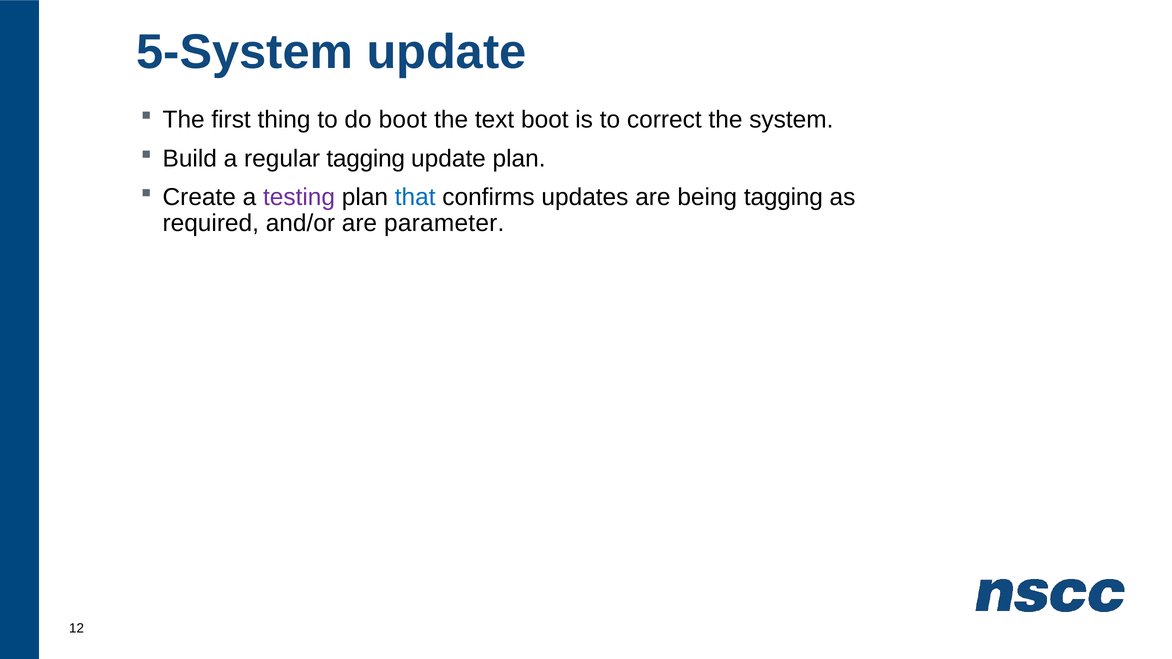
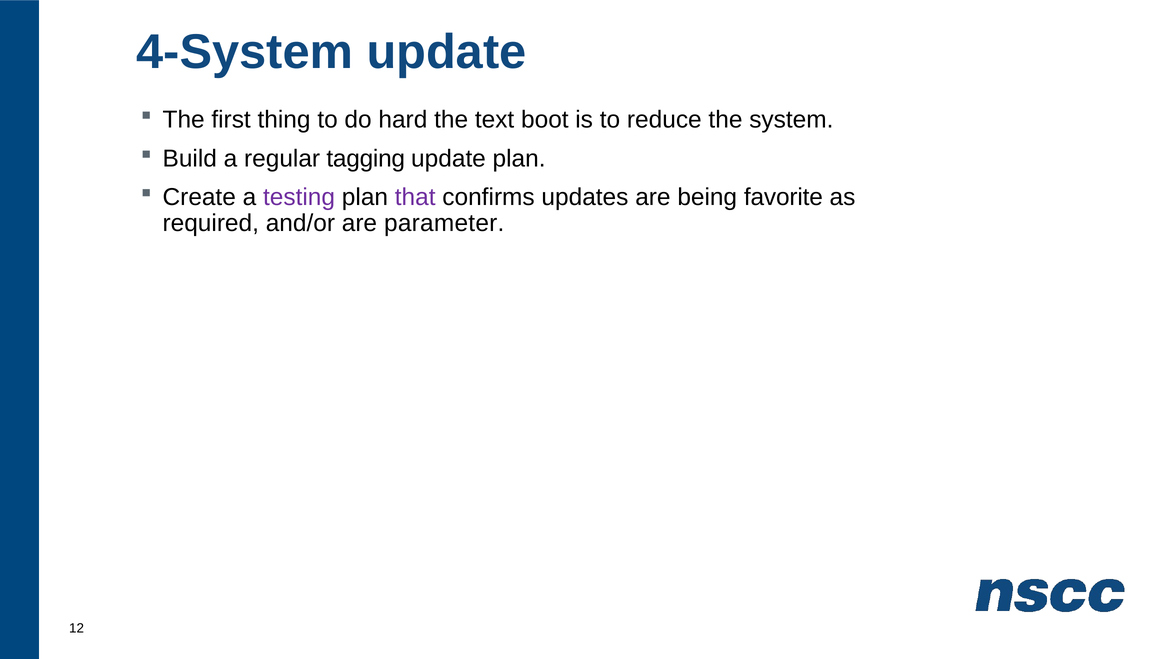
5-System: 5-System -> 4-System (245, 52)
do boot: boot -> hard (403, 120)
correct: correct -> reduce (664, 120)
that colour: blue -> purple (415, 197)
being tagging: tagging -> favorite (783, 197)
